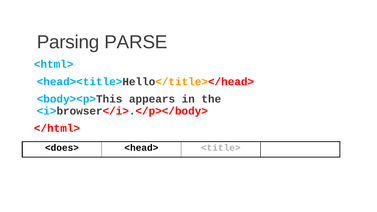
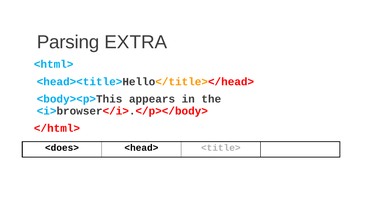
PARSE: PARSE -> EXTRA (136, 42)
